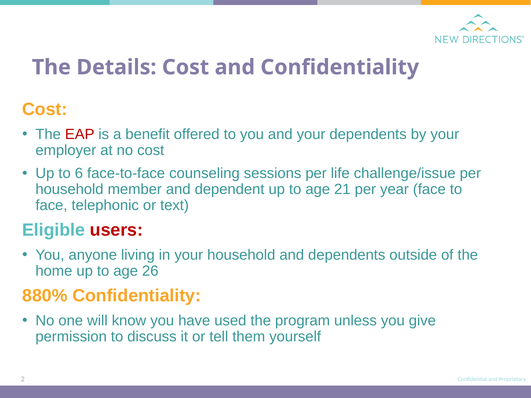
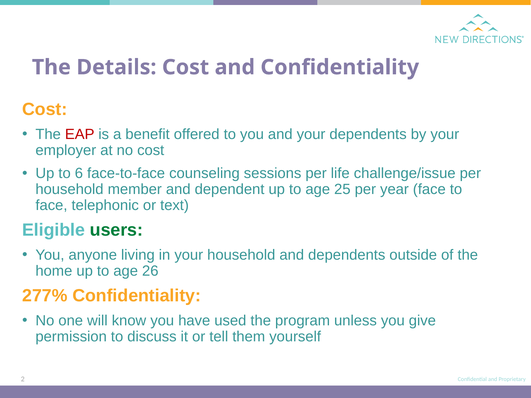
21: 21 -> 25 (342, 189)
users colour: red -> green (117, 230)
880%: 880% -> 277% (45, 296)
